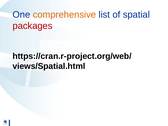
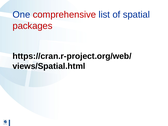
comprehensive colour: orange -> red (64, 15)
